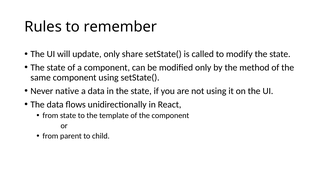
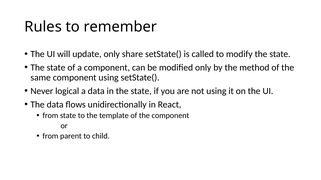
native: native -> logical (67, 91)
